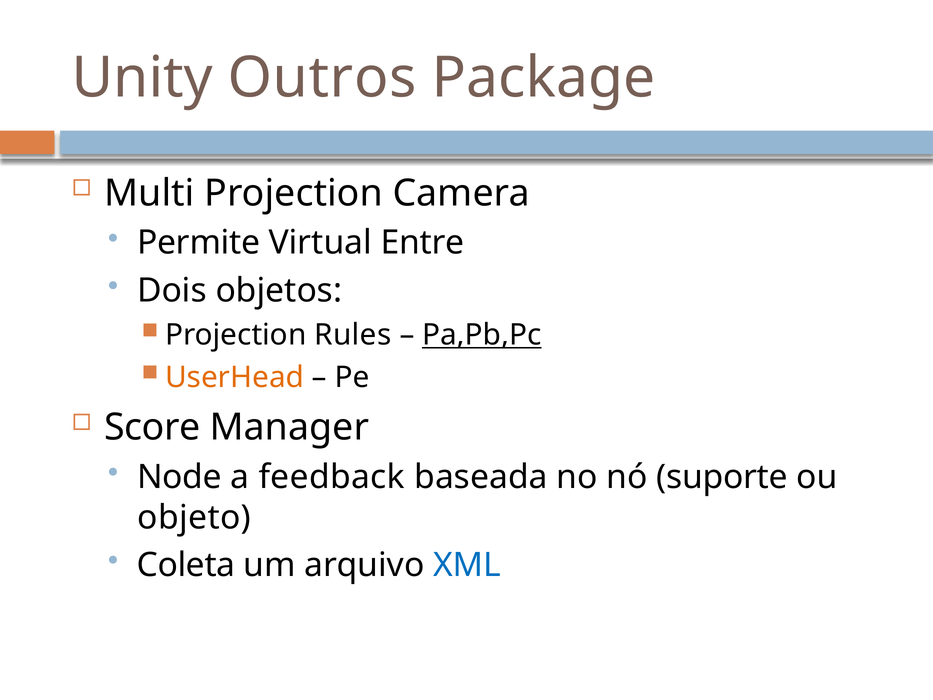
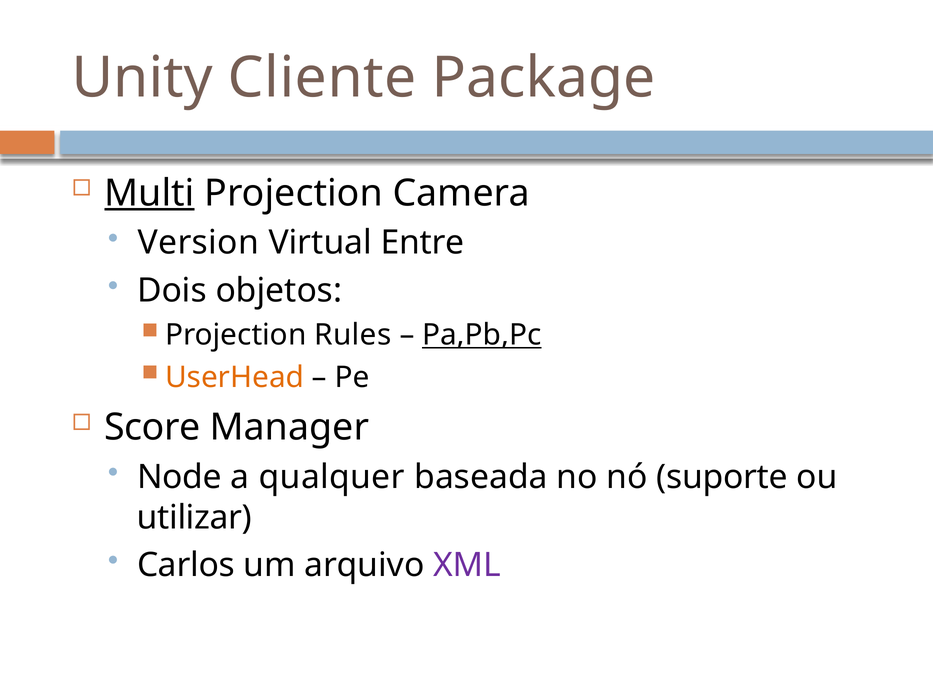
Outros: Outros -> Cliente (322, 78)
Multi underline: none -> present (149, 193)
Permite: Permite -> Version (198, 243)
feedback: feedback -> qualquer (332, 477)
objeto: objeto -> utilizar (195, 517)
Coleta: Coleta -> Carlos (186, 565)
XML colour: blue -> purple (467, 565)
